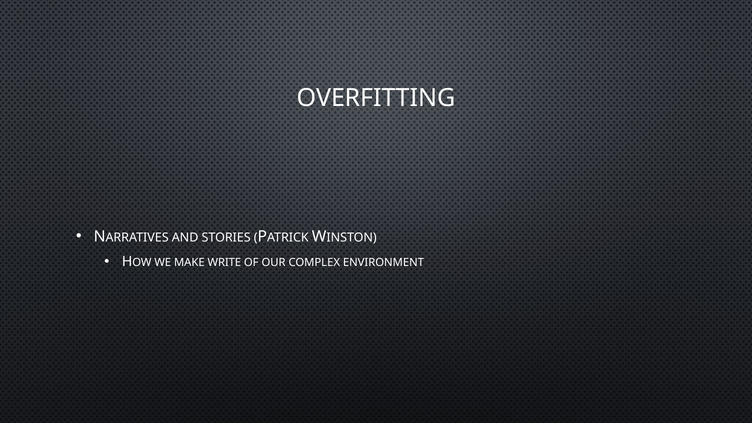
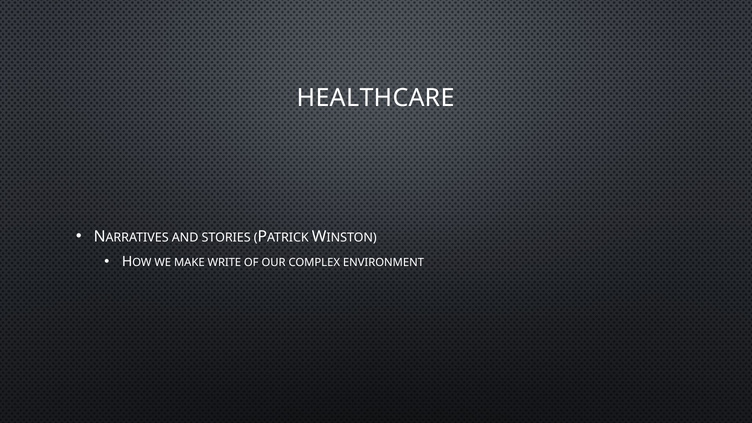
OVERFITTING: OVERFITTING -> HEALTHCARE (376, 98)
